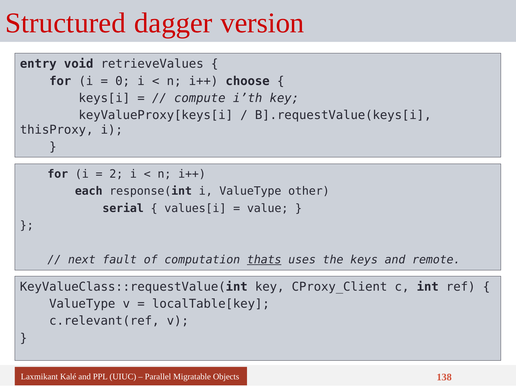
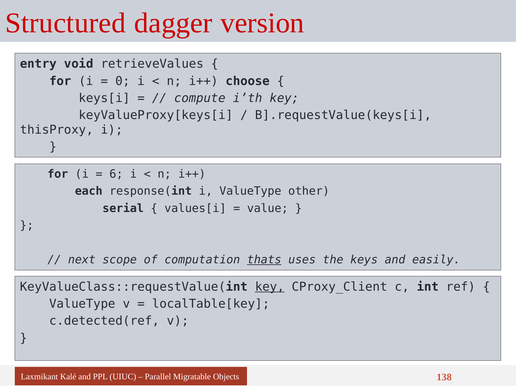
2: 2 -> 6 (116, 174)
fault: fault -> scope (120, 260)
remote: remote -> easily (436, 260)
key underline: none -> present (270, 287)
c.relevant(ref: c.relevant(ref -> c.detected(ref (104, 321)
